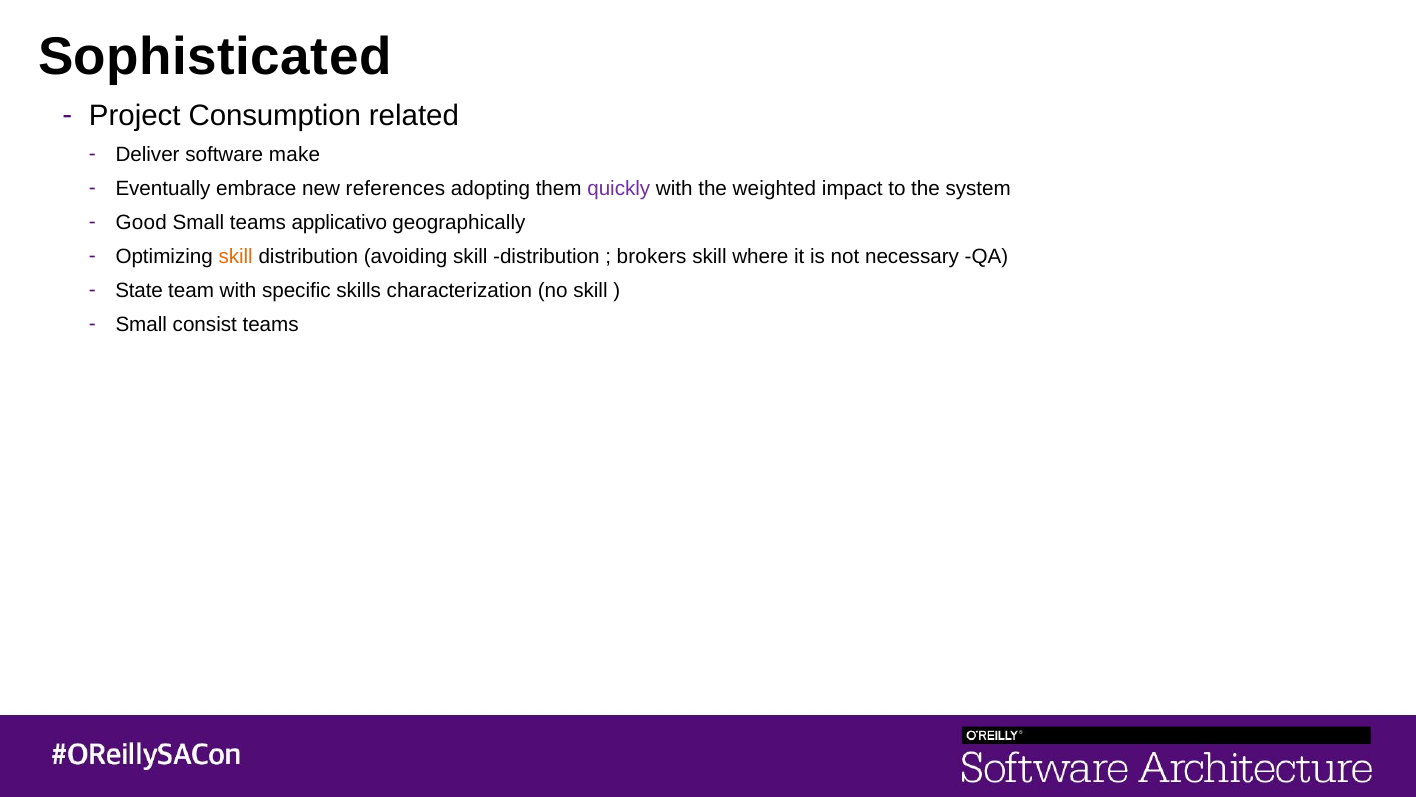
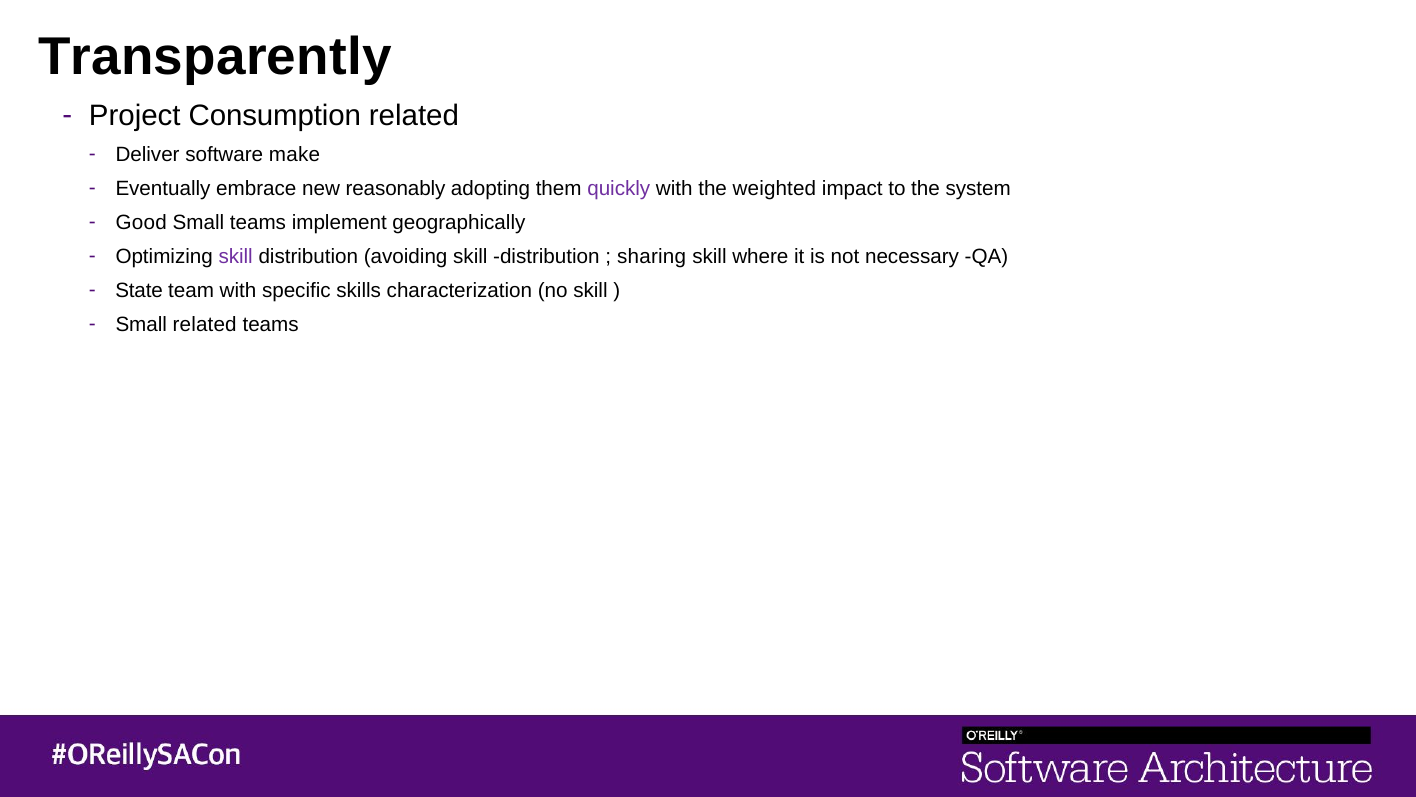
Sophisticated: Sophisticated -> Transparently (215, 57)
references: references -> reasonably (396, 188)
applicativo: applicativo -> implement (339, 222)
skill colour: orange -> purple (236, 257)
brokers: brokers -> sharing (652, 257)
Small consist: consist -> related (205, 325)
